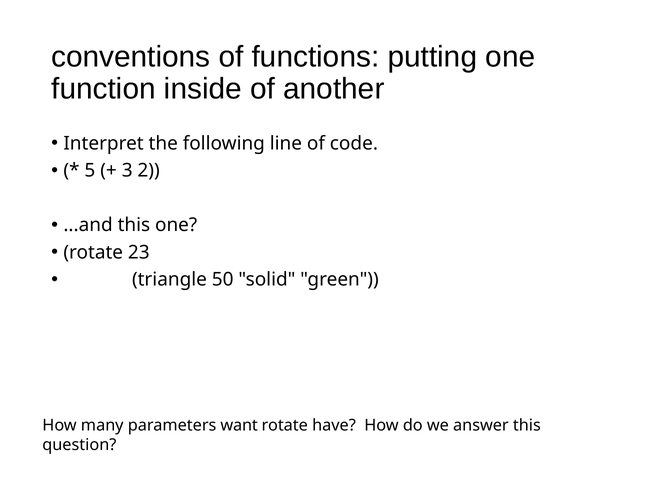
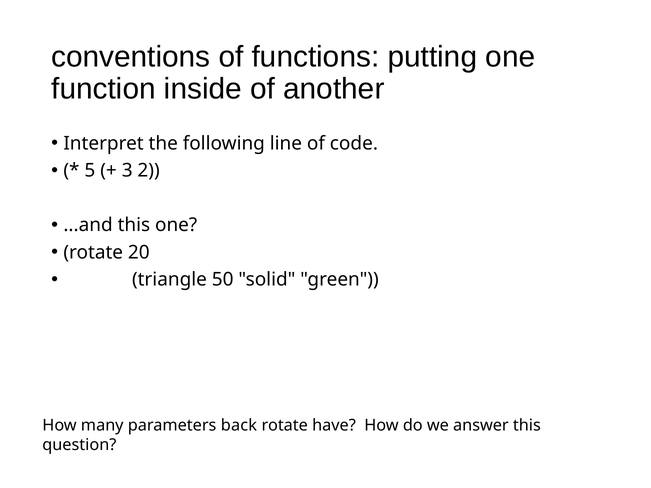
23: 23 -> 20 (139, 253)
want: want -> back (239, 425)
